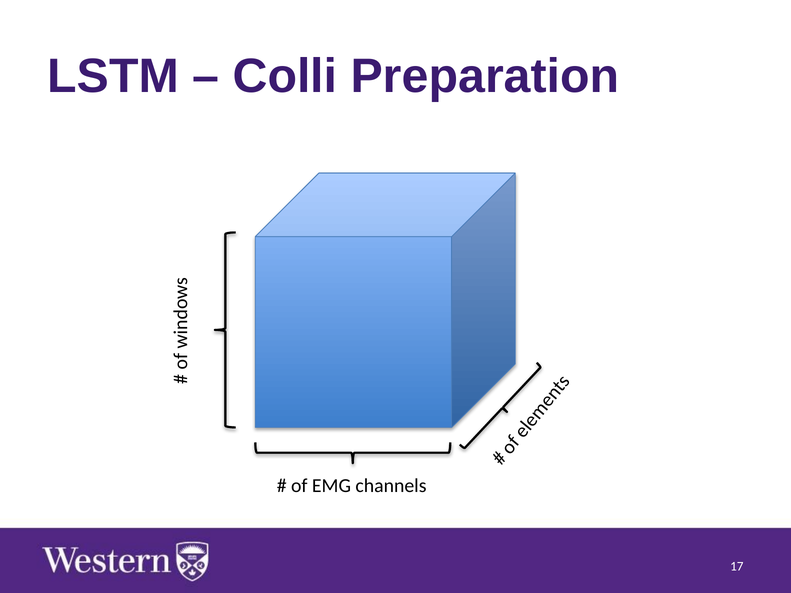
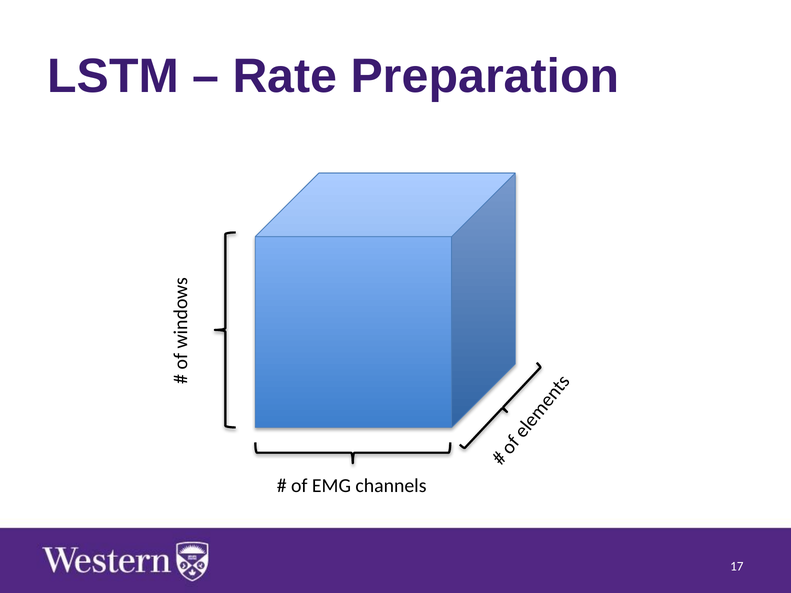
Colli: Colli -> Rate (285, 77)
